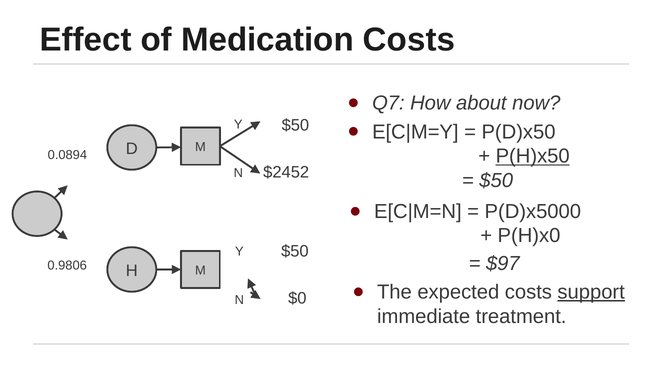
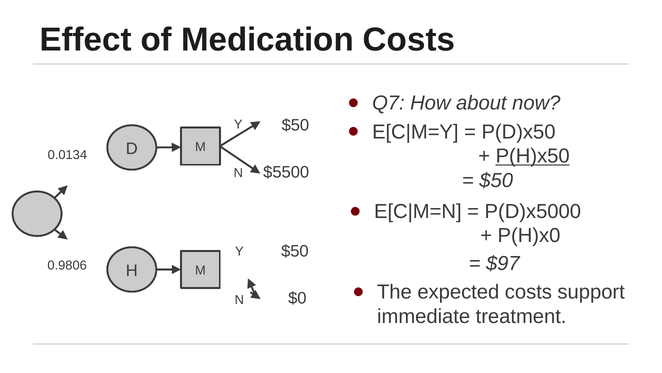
0.0894: 0.0894 -> 0.0134 (67, 155)
$2452: $2452 -> $5500 (286, 172)
support underline: present -> none (591, 292)
